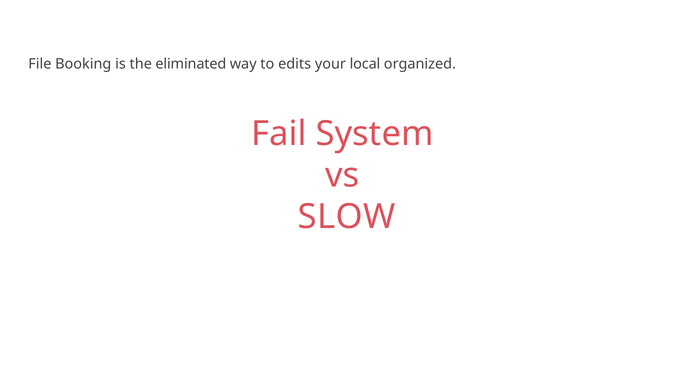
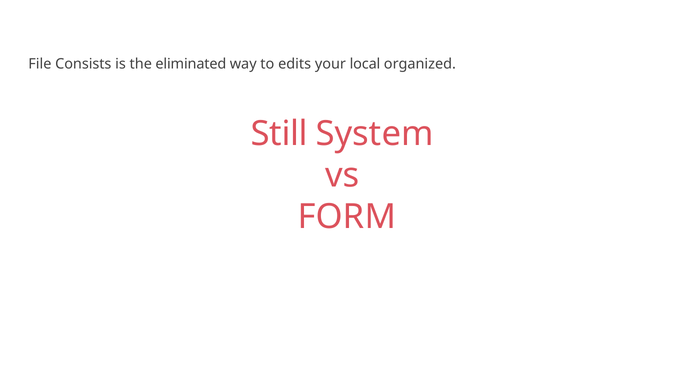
Booking: Booking -> Consists (83, 64)
Fail: Fail -> Still (279, 134)
SLOW: SLOW -> FORM (347, 217)
